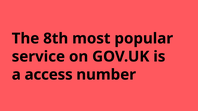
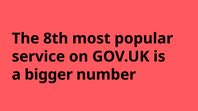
access: access -> bigger (49, 75)
